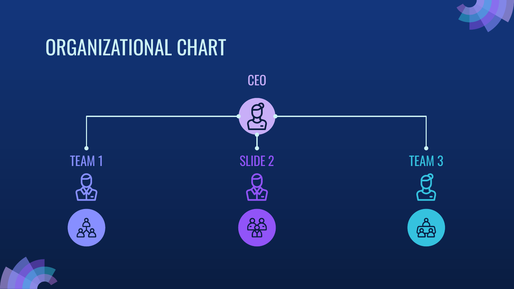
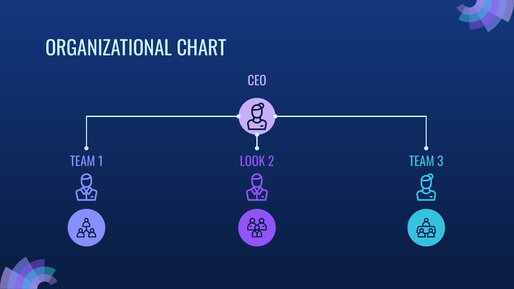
SLIDE: SLIDE -> LOOK (252, 162)
